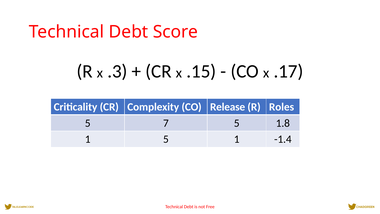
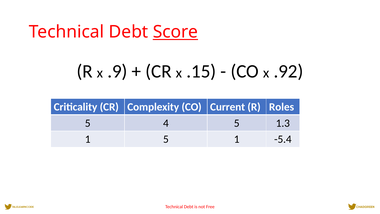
Score underline: none -> present (175, 32)
.3: .3 -> .9 (117, 71)
.17: .17 -> .92 (288, 71)
Release: Release -> Current (228, 107)
7: 7 -> 4 (166, 123)
1.8: 1.8 -> 1.3 (283, 123)
-1.4: -1.4 -> -5.4 (283, 139)
